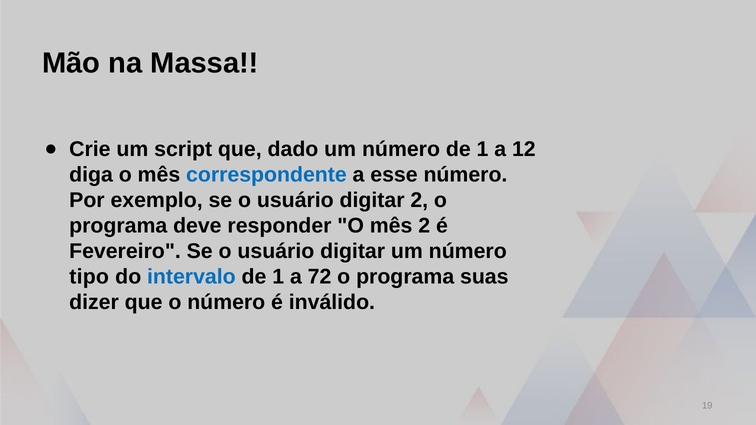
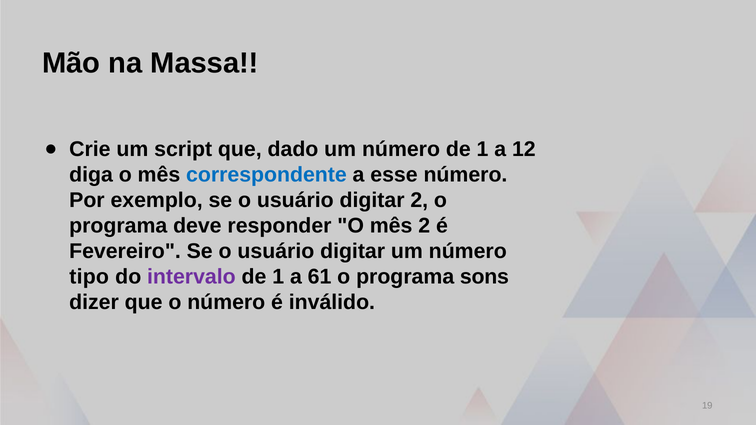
intervalo colour: blue -> purple (191, 277)
72: 72 -> 61 (320, 277)
suas: suas -> sons (484, 277)
